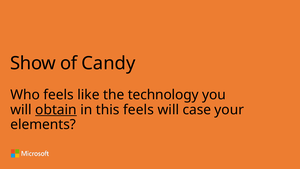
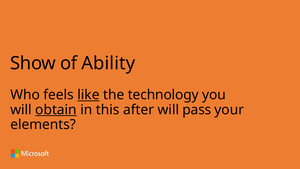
Candy: Candy -> Ability (108, 63)
like underline: none -> present (88, 95)
this feels: feels -> after (139, 110)
case: case -> pass (197, 110)
